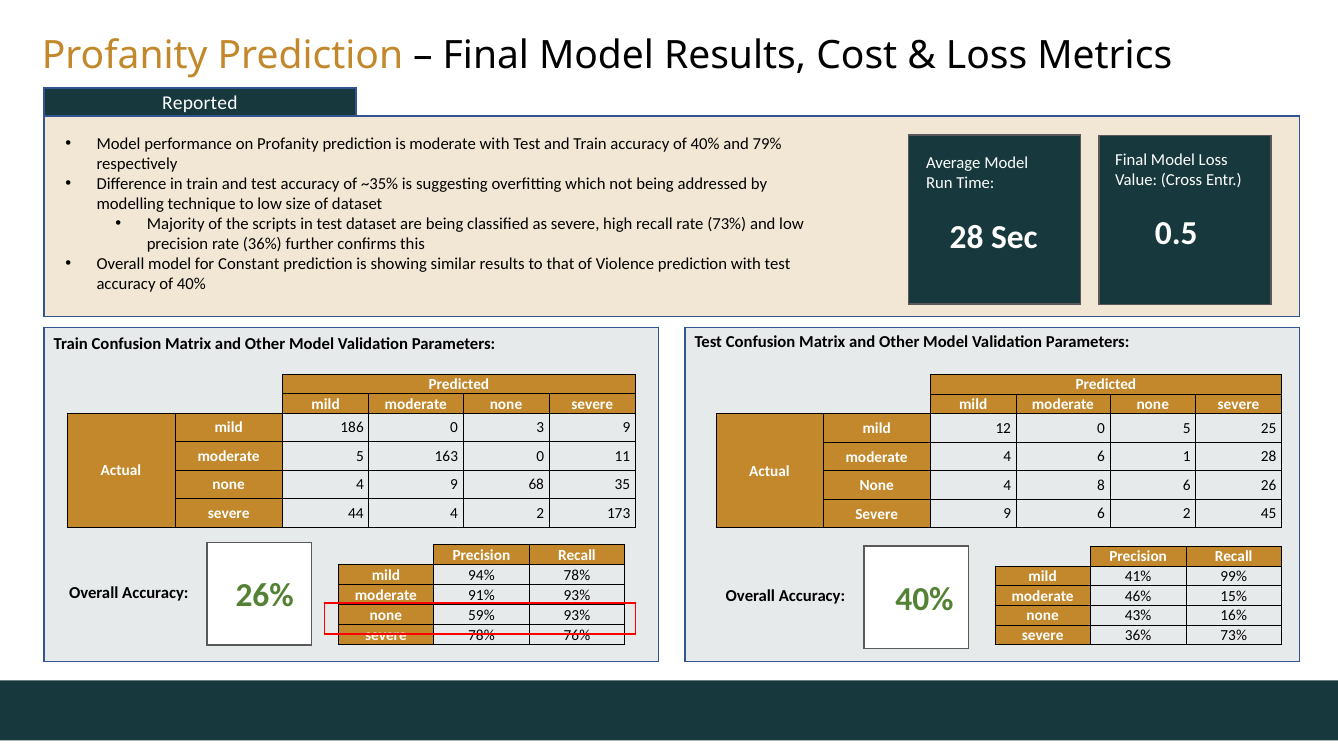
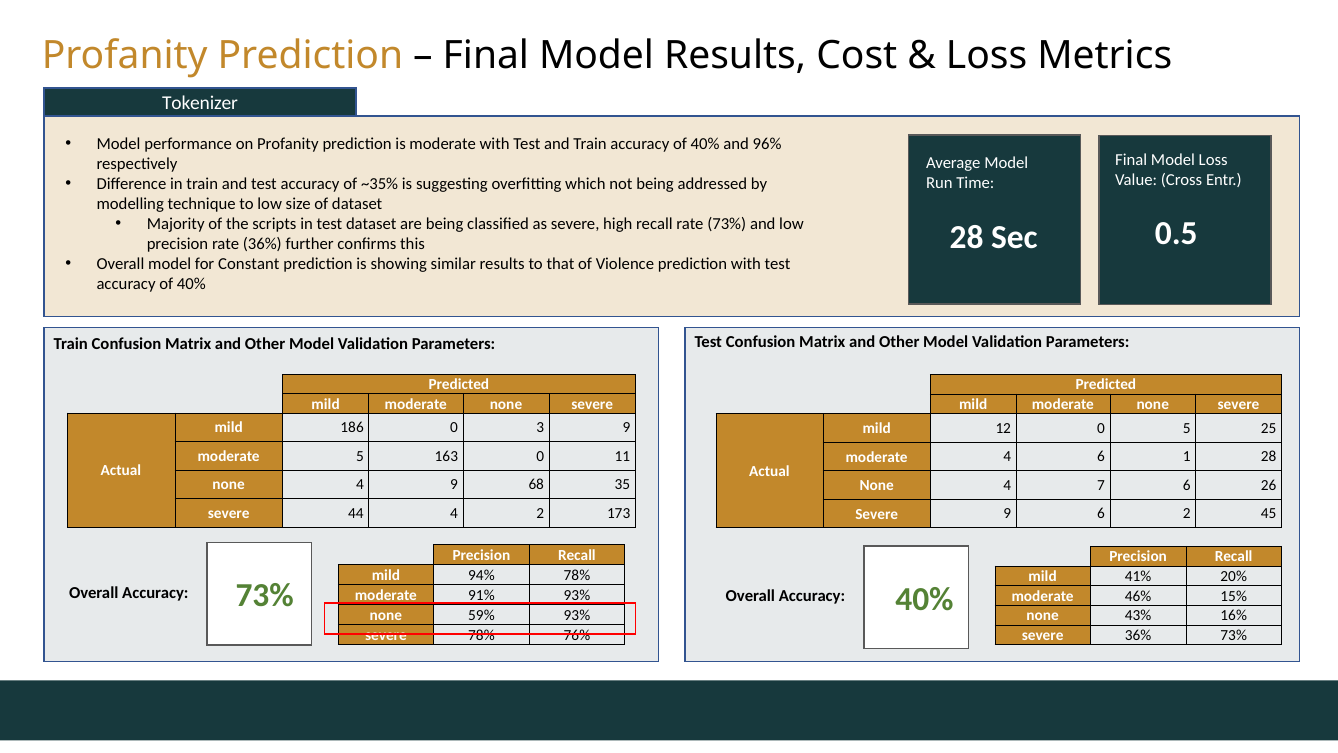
Reported: Reported -> Tokenizer (200, 103)
79%: 79% -> 96% (767, 144)
8: 8 -> 7 (1101, 485)
99%: 99% -> 20% (1234, 576)
26%: 26% -> 73% (265, 595)
